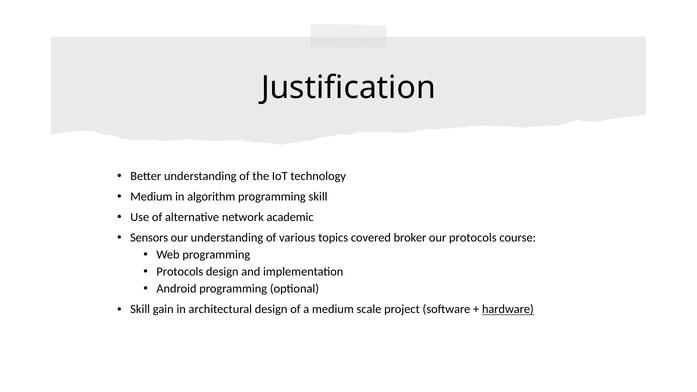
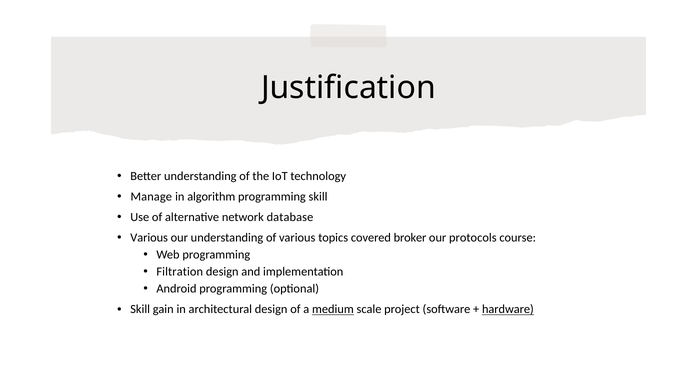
Medium: Medium -> Manage (151, 197)
academic: academic -> database (290, 217)
Sensors: Sensors -> Various (149, 238)
Protocols: Protocols -> Filtration (180, 272)
medium underline: none -> present (333, 309)
